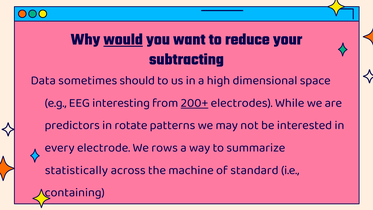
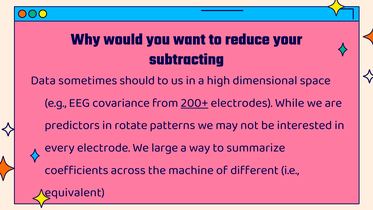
would underline: present -> none (123, 39)
interesting: interesting -> covariance (121, 103)
rows: rows -> large (165, 147)
statistically: statistically -> coefficients (77, 170)
standard: standard -> different (255, 170)
containing: containing -> equivalent (75, 192)
